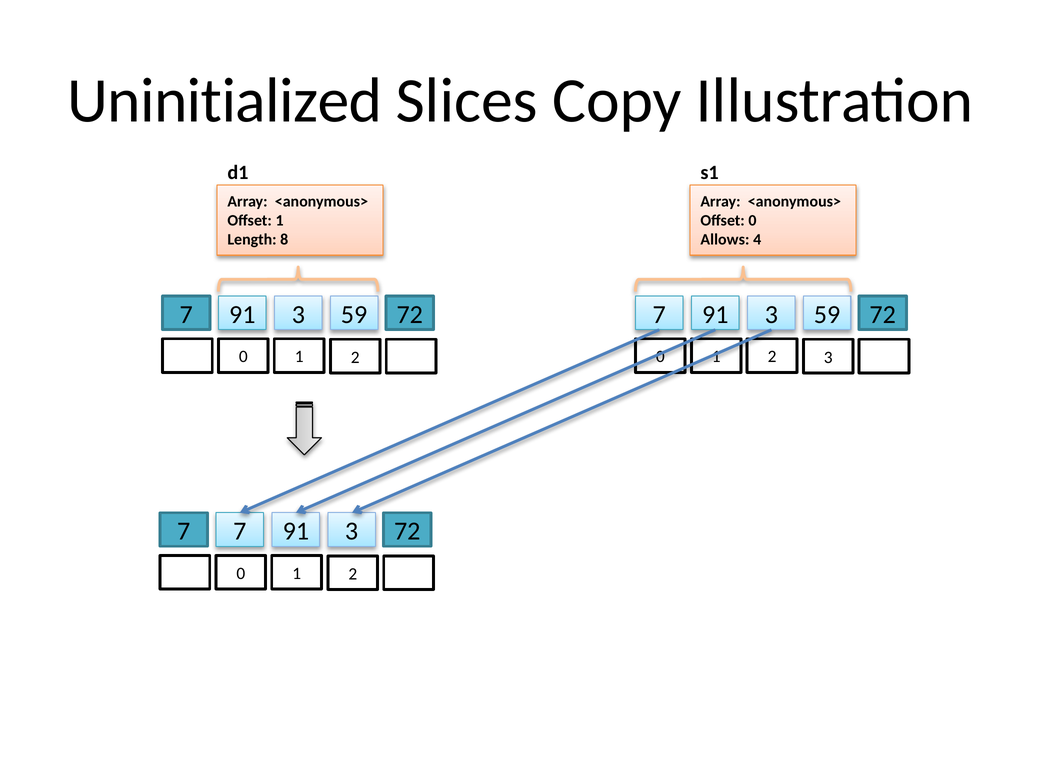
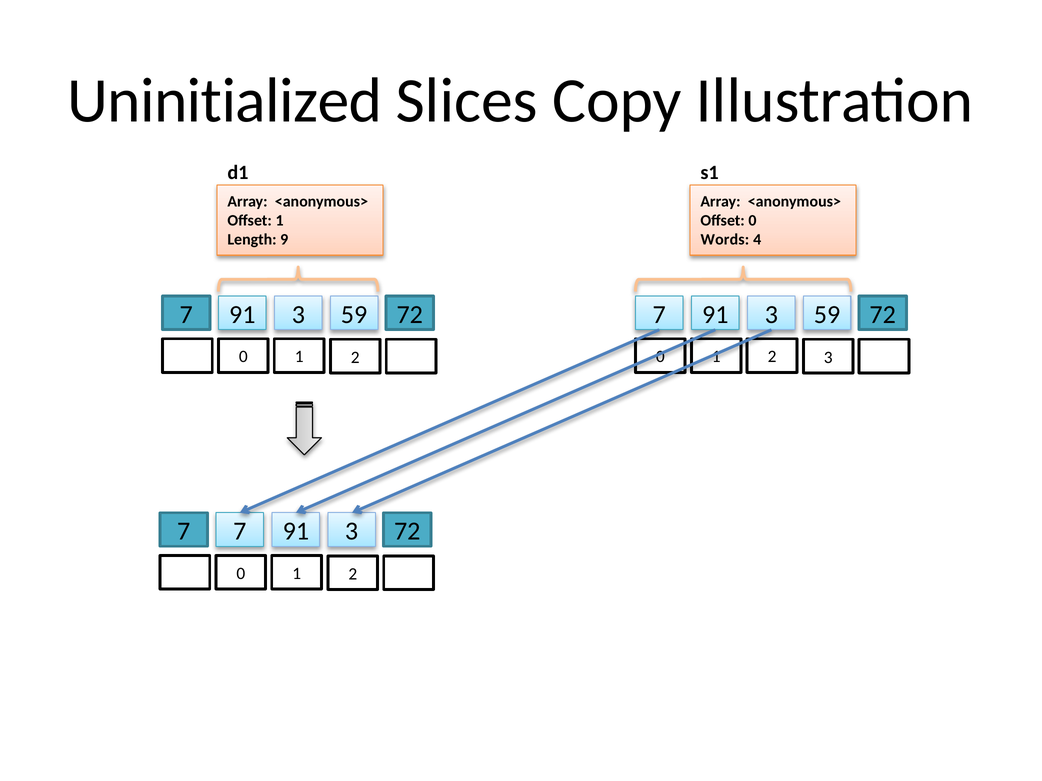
8: 8 -> 9 (284, 240)
Allows: Allows -> Words (725, 240)
